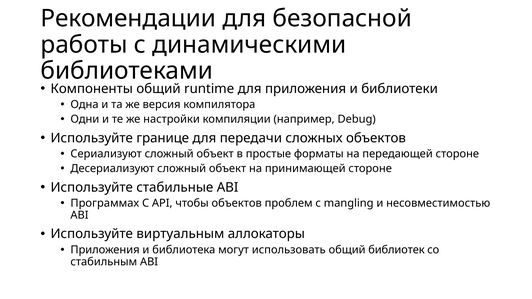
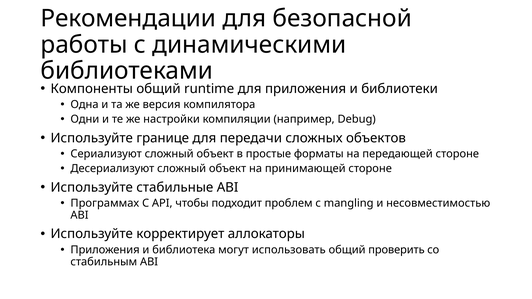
чтобы объектов: объектов -> подходит (237, 203)
виртуальным: виртуальным -> корректирует (180, 234)
библиотек: библиотек -> проверить (396, 250)
